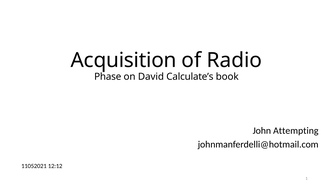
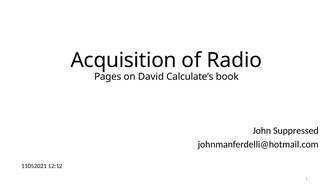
Phase: Phase -> Pages (108, 77)
Attempting: Attempting -> Suppressed (296, 131)
